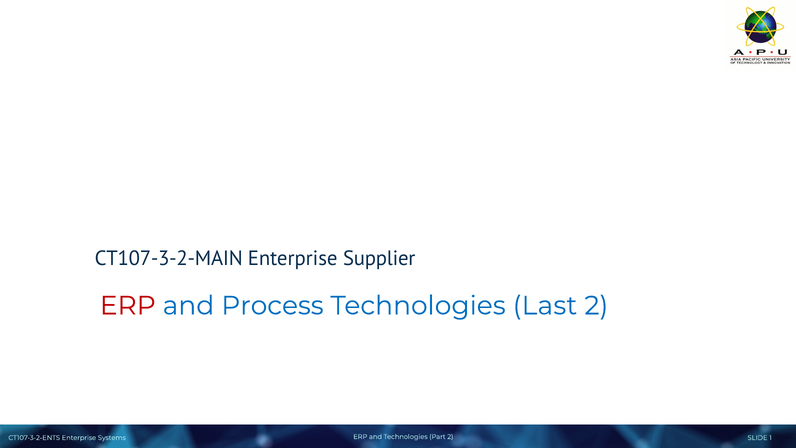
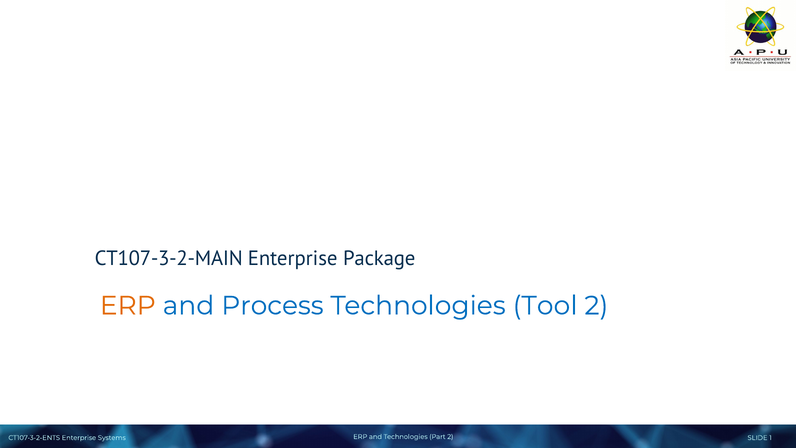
Supplier: Supplier -> Package (379, 258)
ERP colour: red -> orange (128, 305)
Last: Last -> Tool (545, 305)
